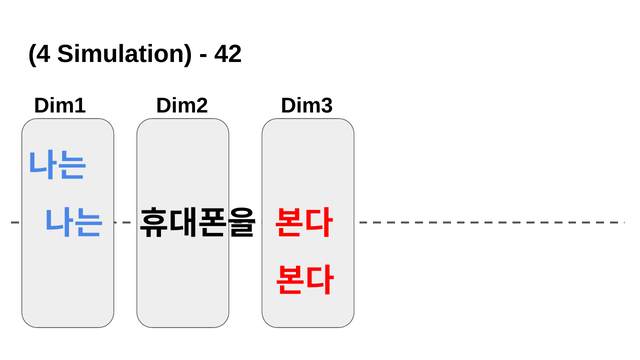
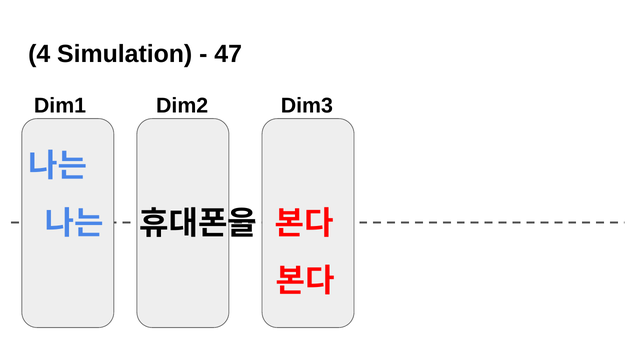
42: 42 -> 47 (228, 54)
